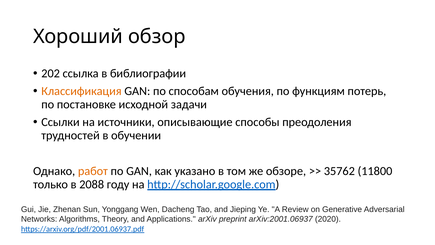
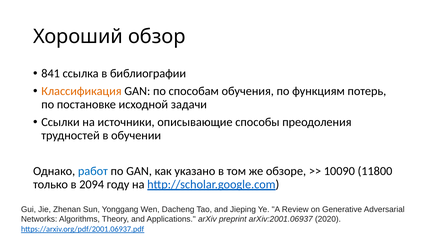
202: 202 -> 841 (51, 73)
работ colour: orange -> blue (93, 171)
35762: 35762 -> 10090 (339, 171)
2088: 2088 -> 2094 (92, 184)
